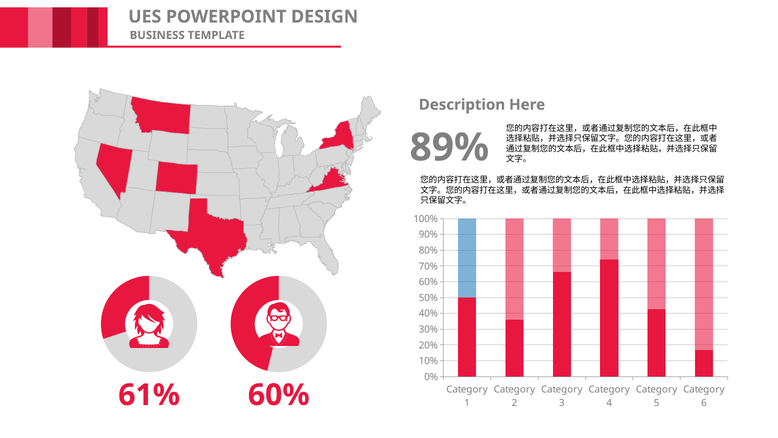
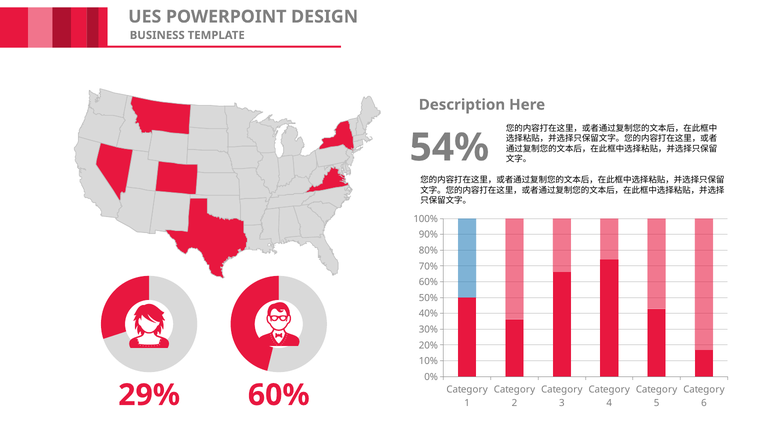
89%: 89% -> 54% (449, 147)
61%: 61% -> 29% (149, 395)
